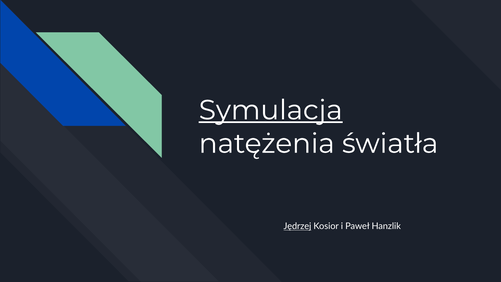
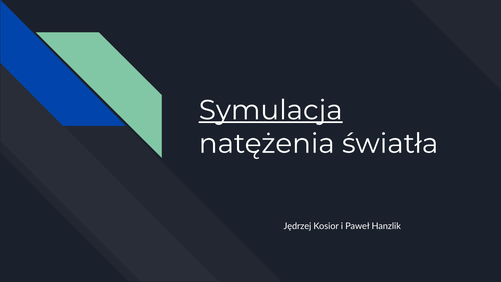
Jędrzej underline: present -> none (297, 226)
